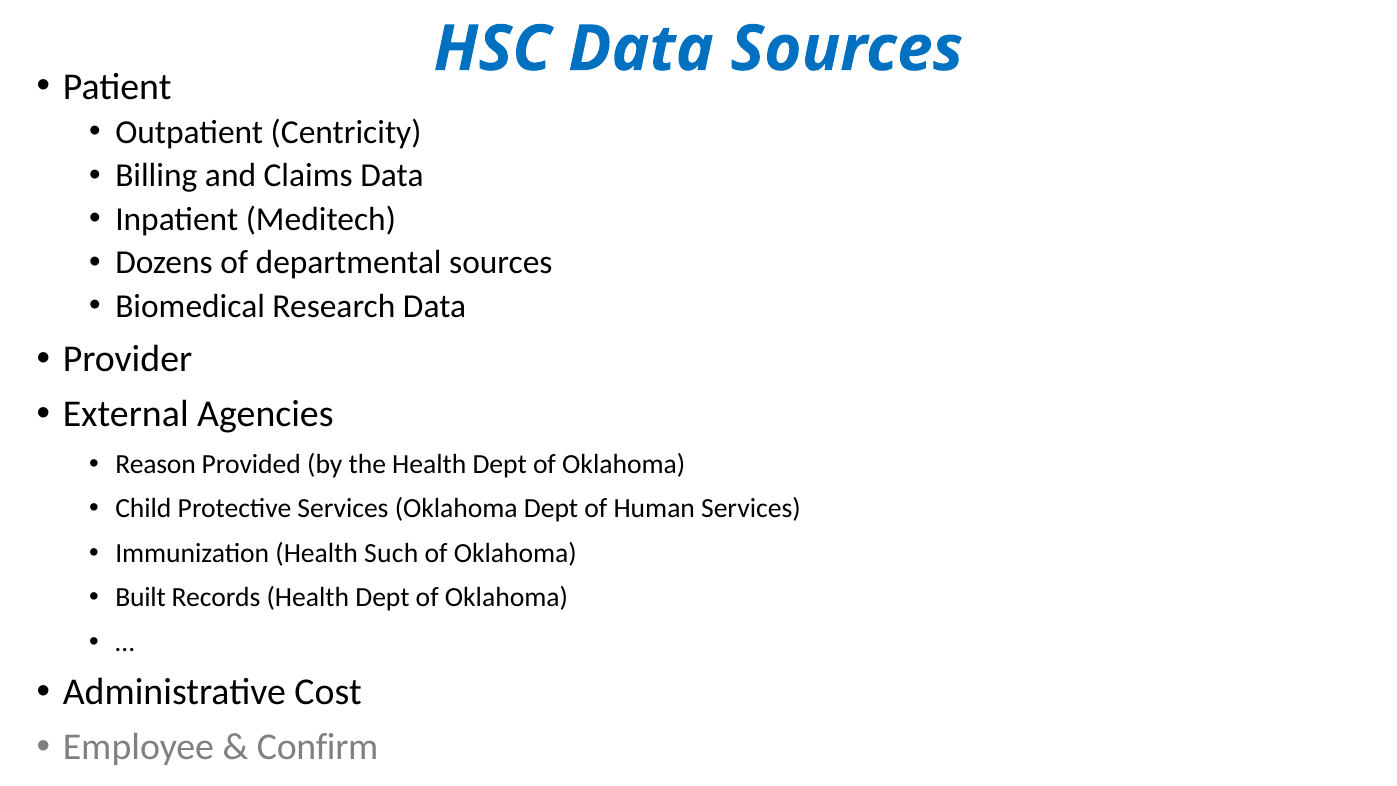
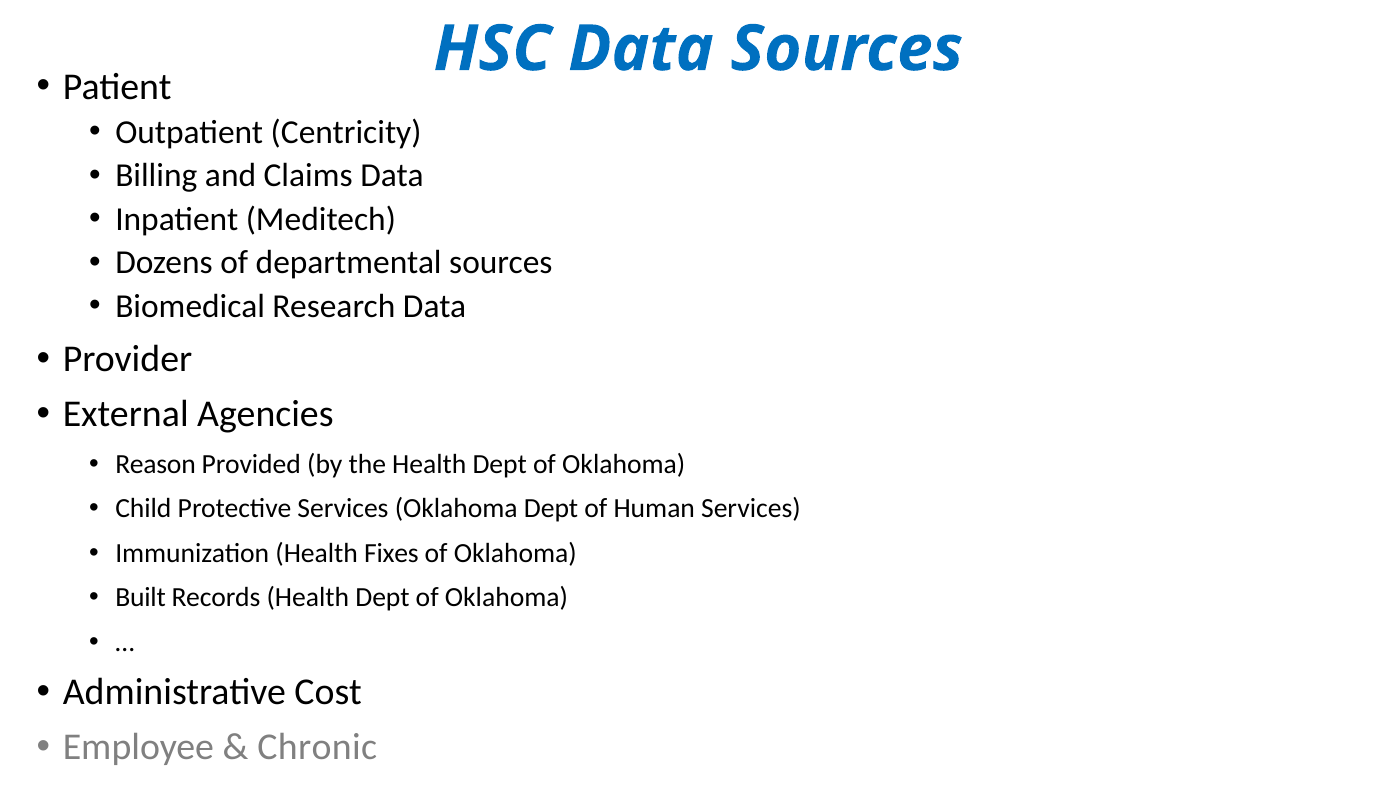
Such: Such -> Fixes (391, 553)
Confirm: Confirm -> Chronic (317, 747)
